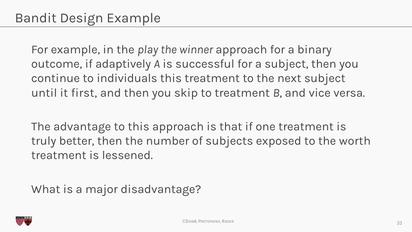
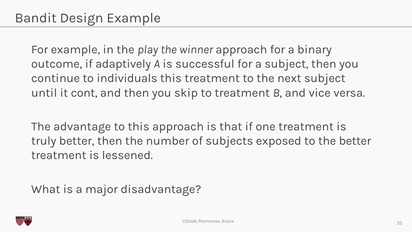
first: first -> cont (84, 93)
the worth: worth -> better (355, 141)
